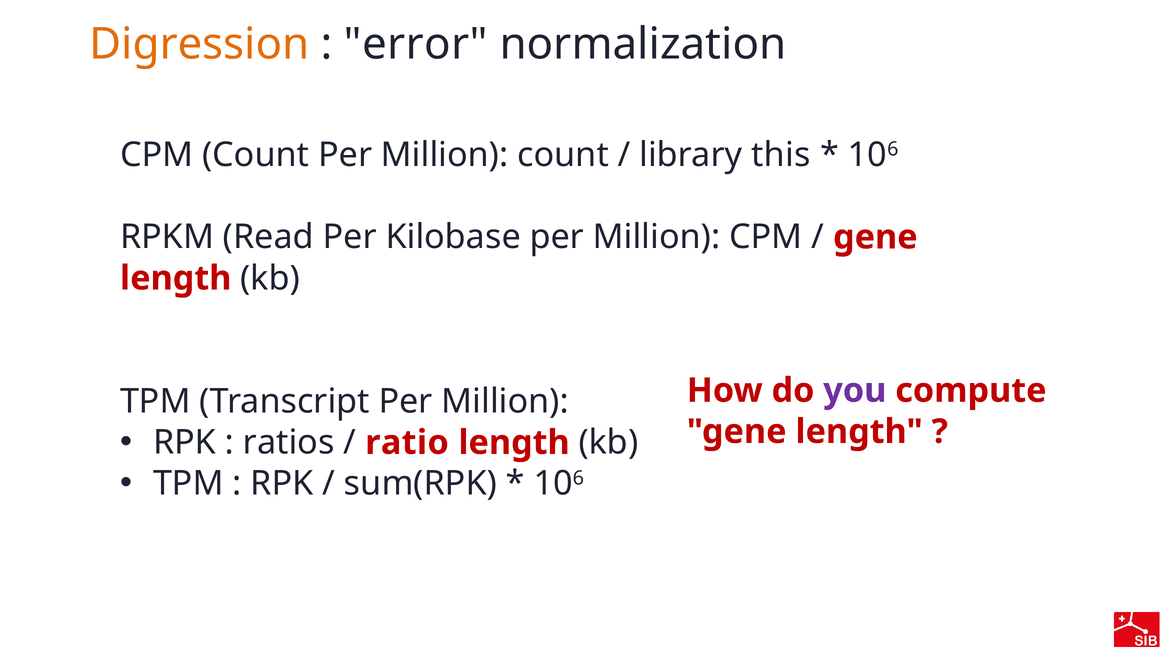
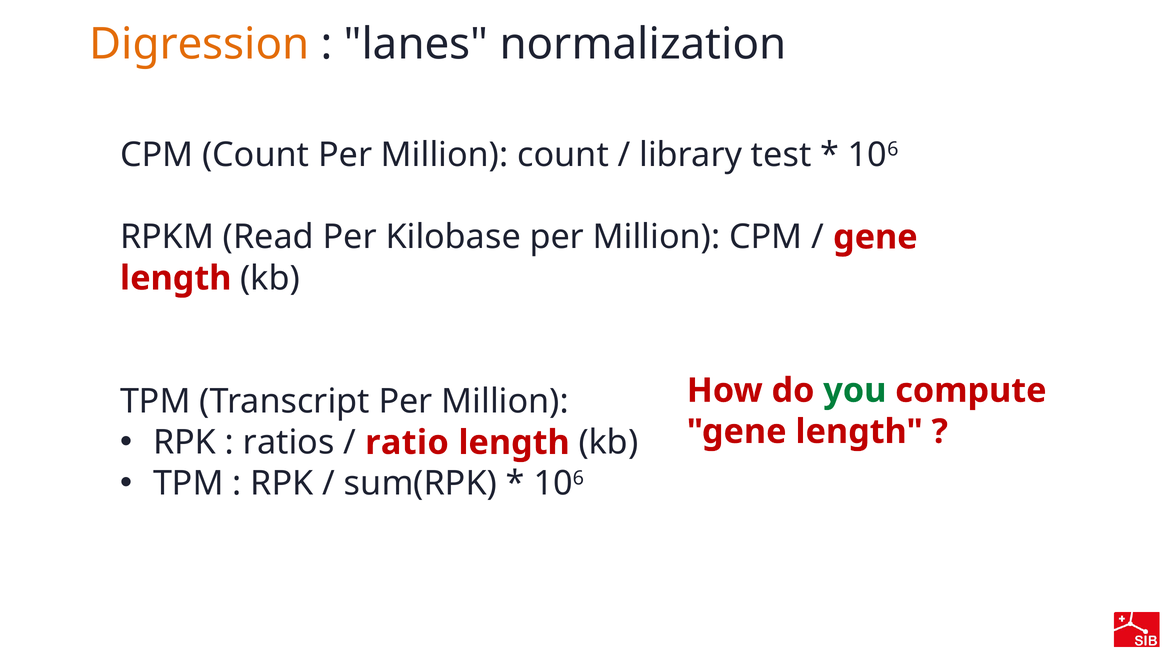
error: error -> lanes (416, 44)
this: this -> test (781, 155)
you colour: purple -> green (855, 390)
